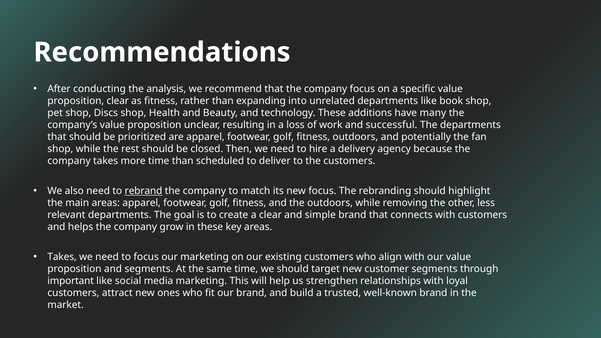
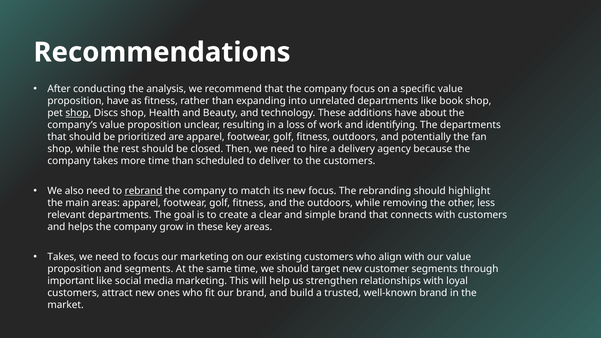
proposition clear: clear -> have (118, 101)
shop underline: none -> present (78, 113)
many: many -> about (433, 113)
successful: successful -> identifying (392, 125)
